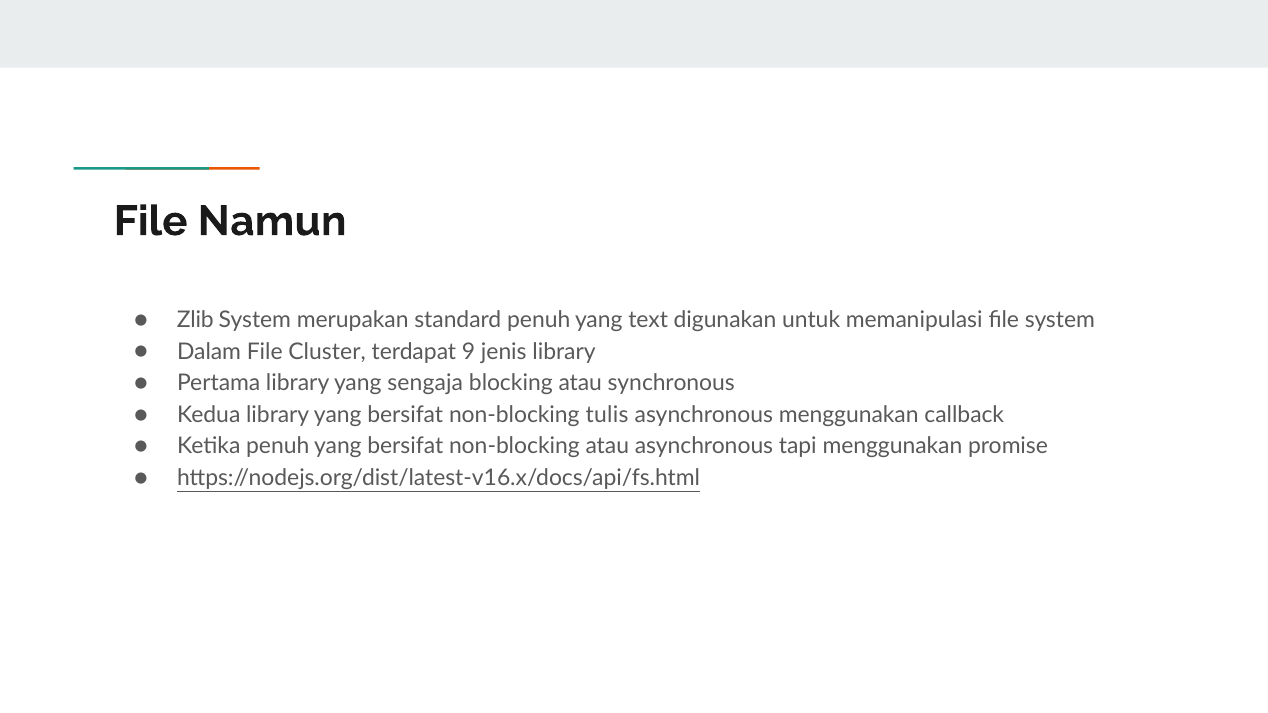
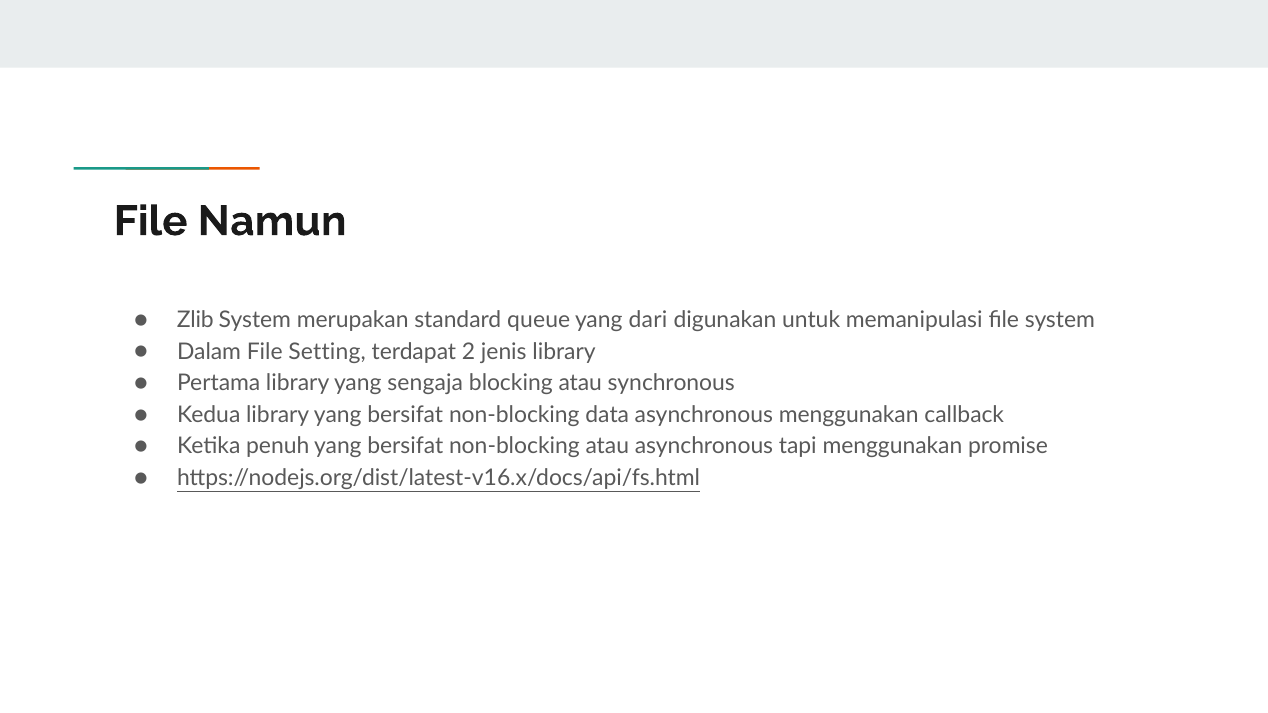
standard penuh: penuh -> queue (539, 320)
text: text -> dari (648, 320)
Cluster: Cluster -> Setting (327, 352)
9: 9 -> 2 (469, 352)
tulis: tulis -> data (607, 415)
